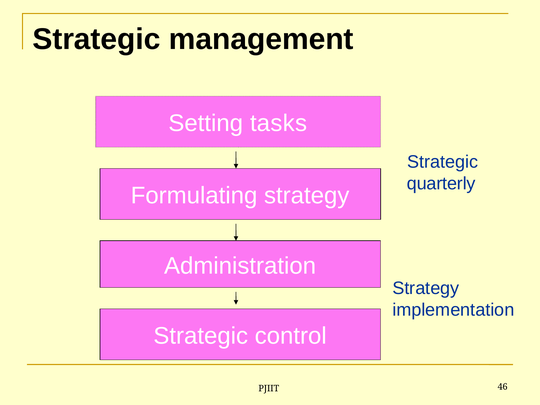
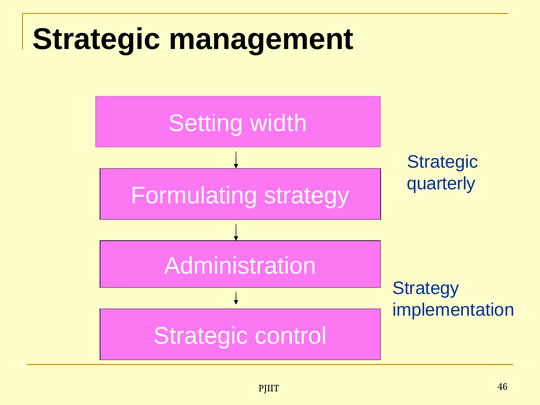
tasks: tasks -> width (279, 123)
